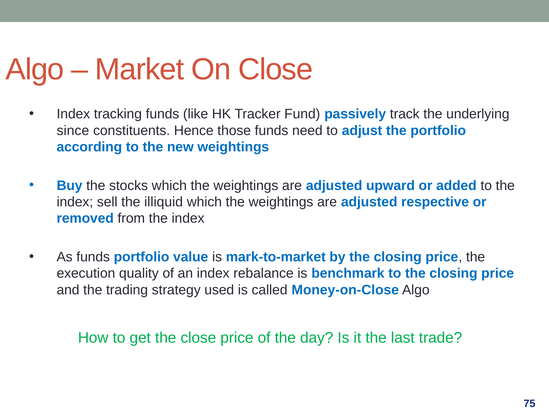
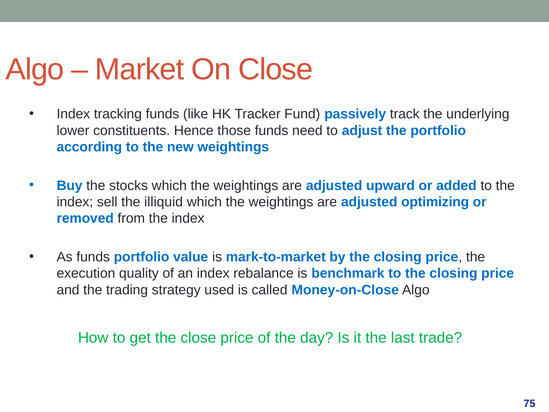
since: since -> lower (73, 130)
respective: respective -> optimizing (435, 202)
